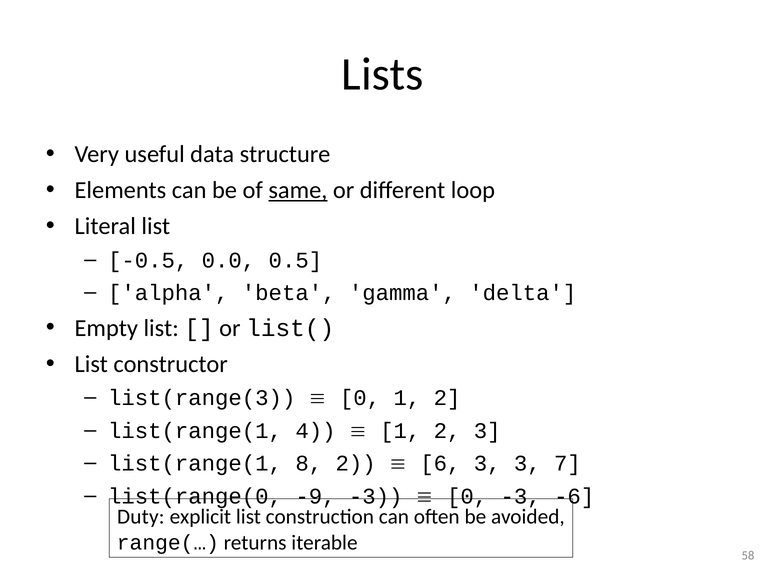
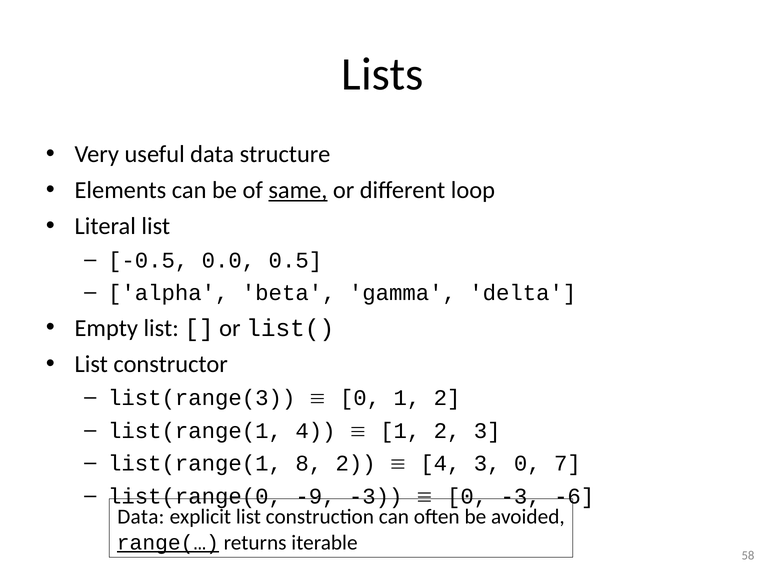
6: 6 -> 4 (440, 463)
3 3: 3 -> 0 (527, 463)
Duty: Duty -> Data (141, 517)
range(… underline: none -> present (168, 542)
